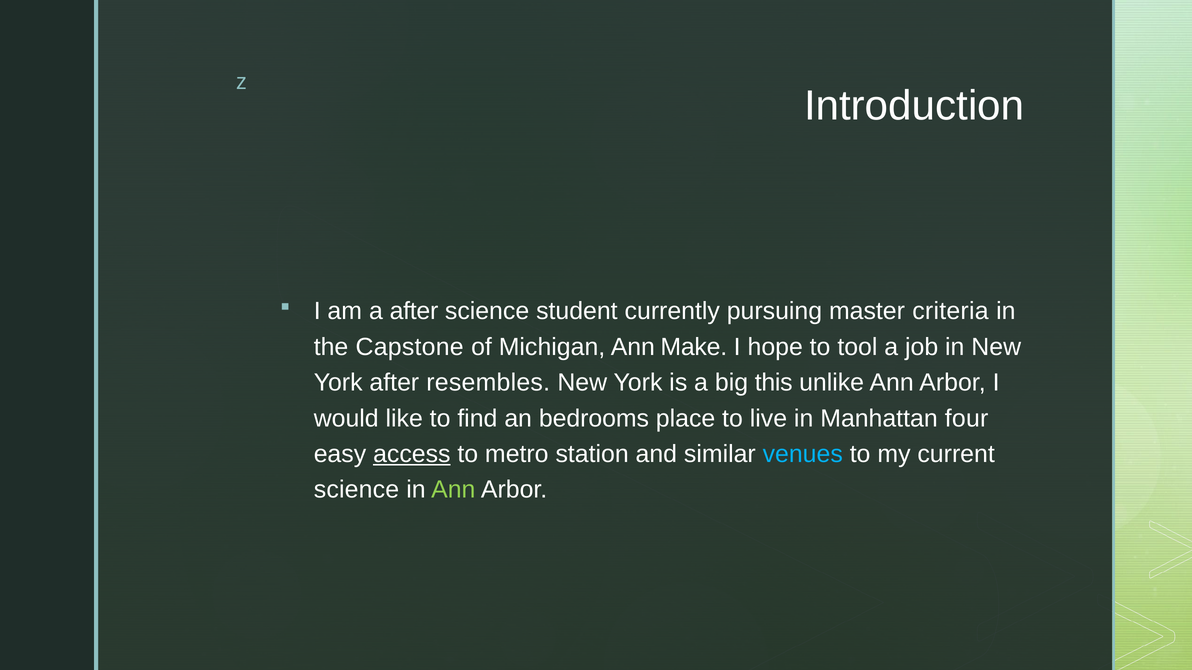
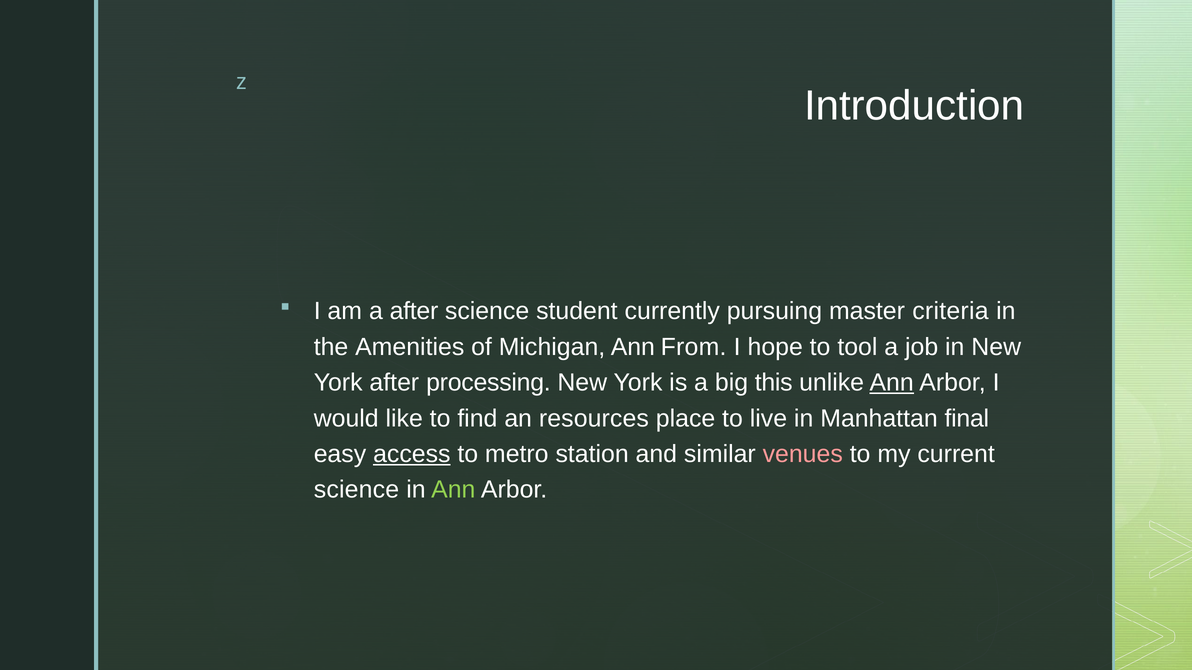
Capstone: Capstone -> Amenities (410, 347)
Make: Make -> From (694, 347)
resembles: resembles -> processing (488, 383)
Ann underline: none -> present (892, 383)
bedrooms: bedrooms -> resources (594, 419)
four: four -> final (967, 419)
venues colour: light blue -> pink (803, 454)
